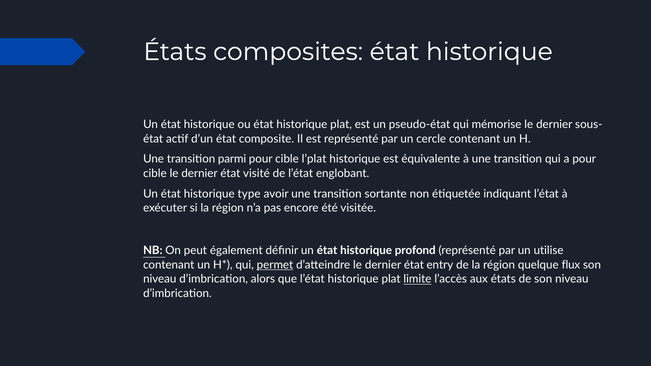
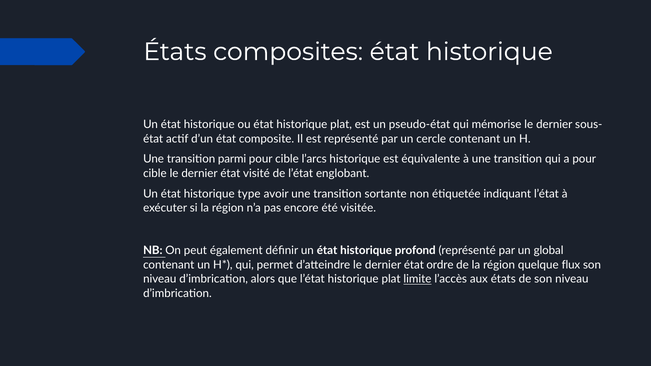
l’plat: l’plat -> l’arcs (314, 159)
utilise: utilise -> global (549, 251)
permet underline: present -> none (275, 265)
entry: entry -> ordre (440, 265)
